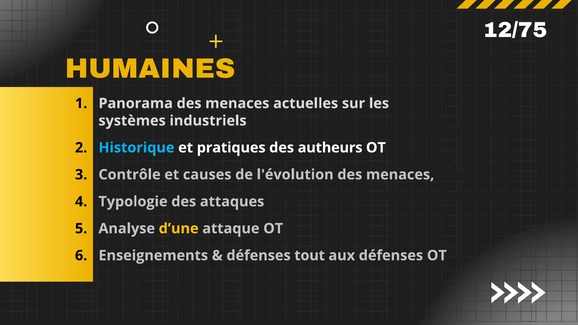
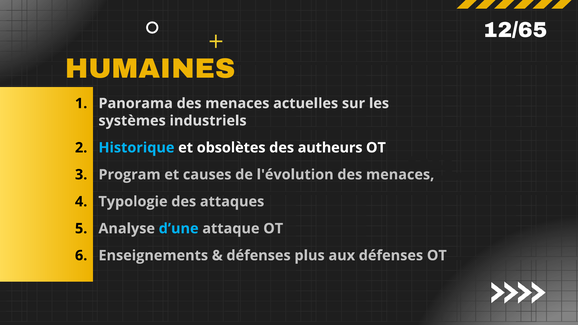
12/75: 12/75 -> 12/65 (515, 30)
pratiques: pratiques -> obsolètes (231, 148)
Contrôle: Contrôle -> Program (130, 175)
d’une colour: yellow -> light blue (179, 229)
tout: tout -> plus (310, 256)
